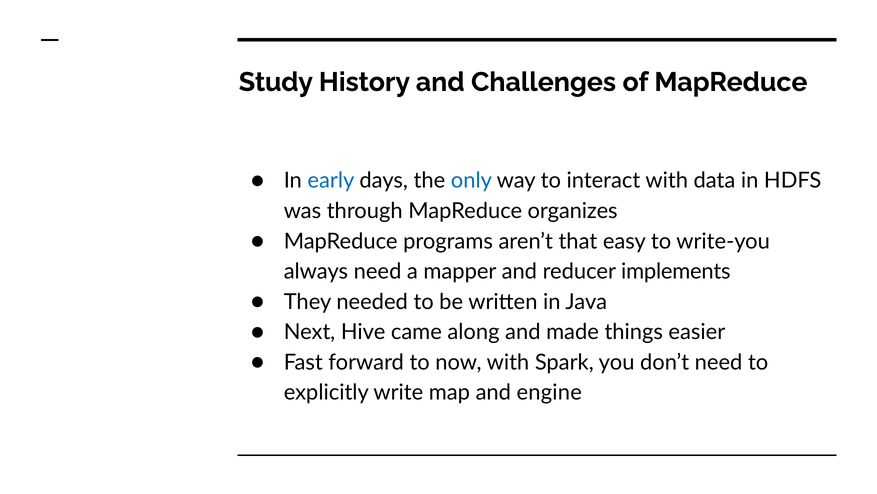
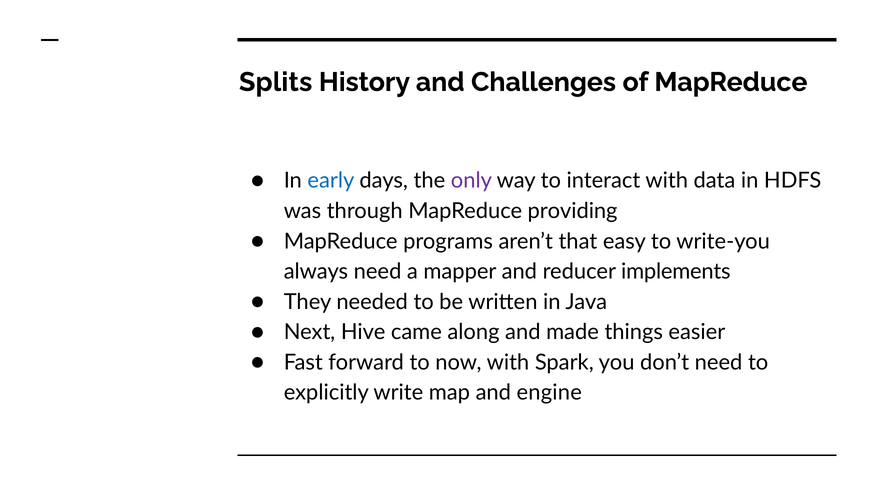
Study: Study -> Splits (276, 82)
only colour: blue -> purple (471, 180)
organizes: organizes -> providing (573, 211)
